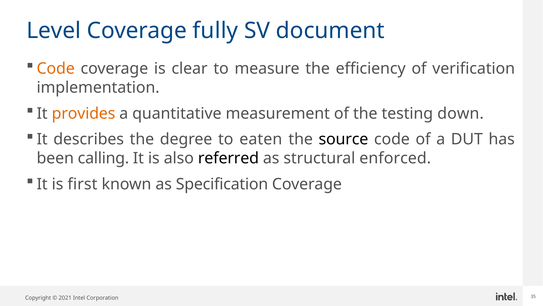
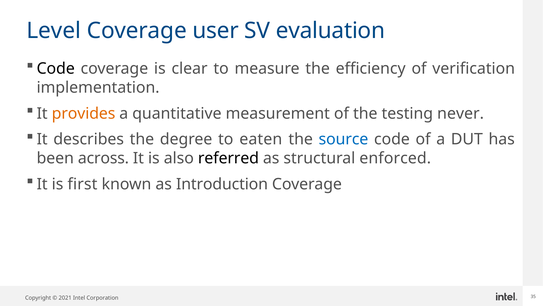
fully: fully -> user (216, 31)
document: document -> evaluation (331, 31)
Code colour: orange -> black (56, 69)
down: down -> never (461, 113)
source colour: black -> blue (343, 139)
calling: calling -> across (103, 158)
Specification: Specification -> Introduction (222, 184)
